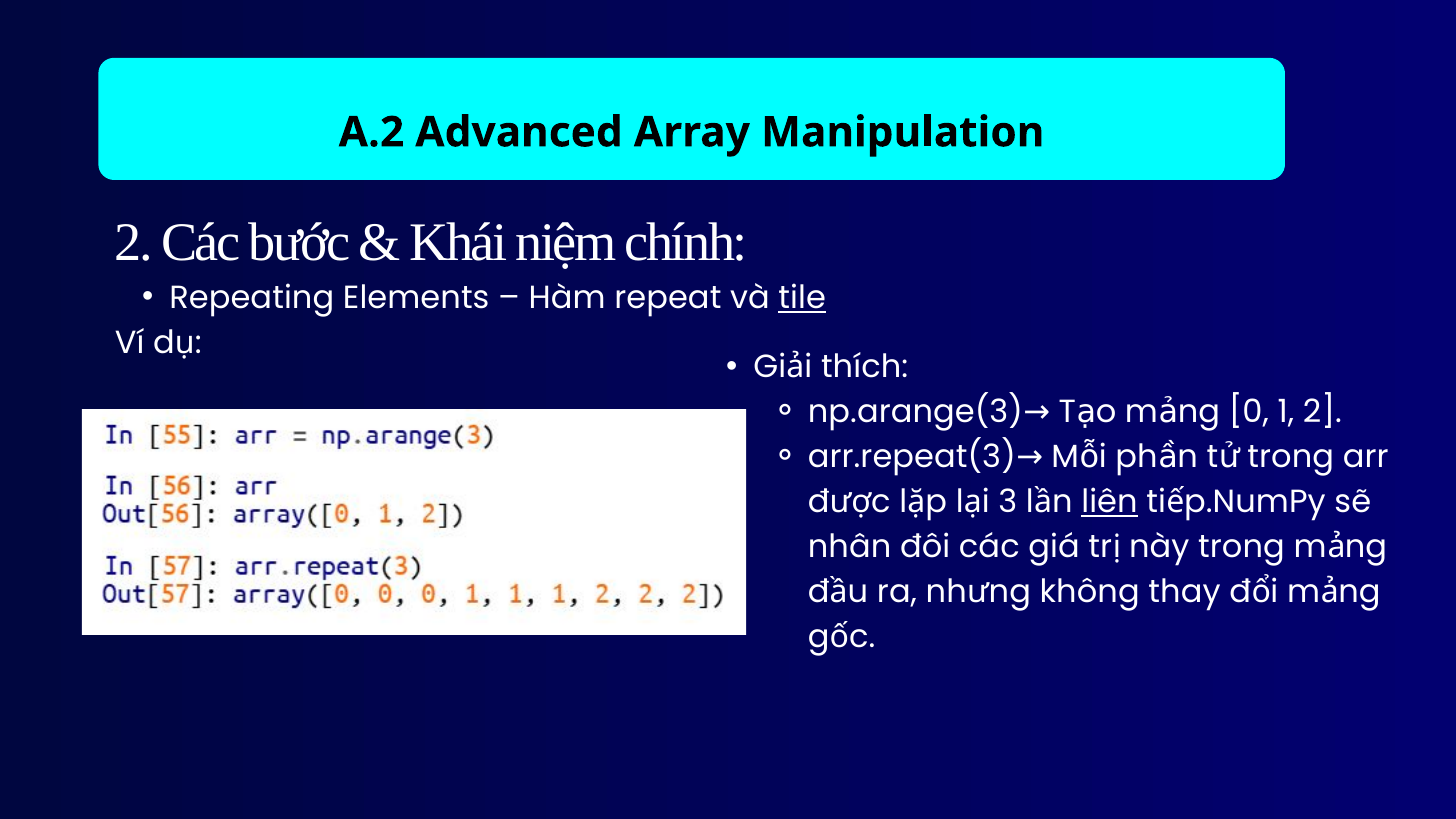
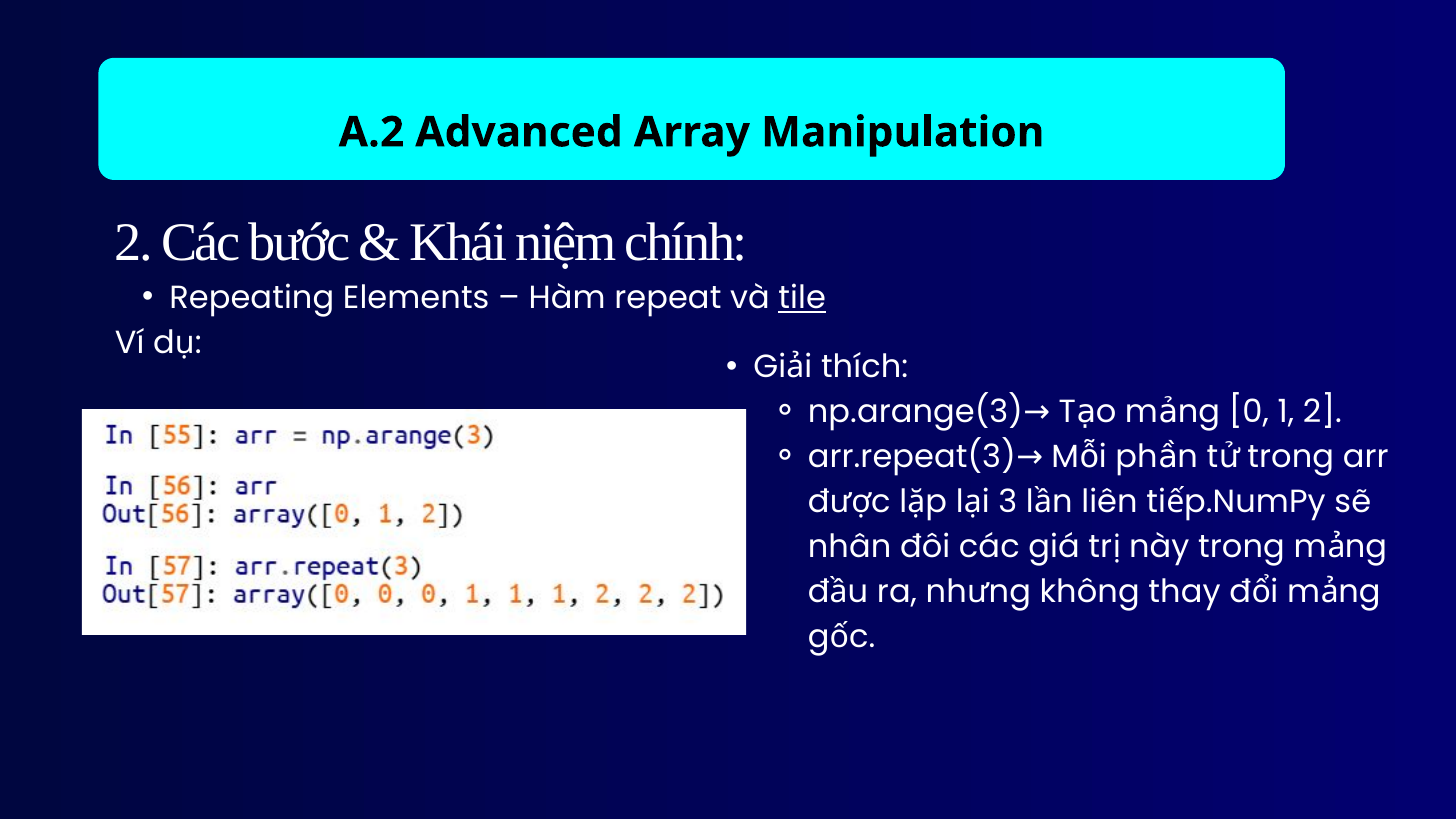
liên underline: present -> none (1109, 502)
